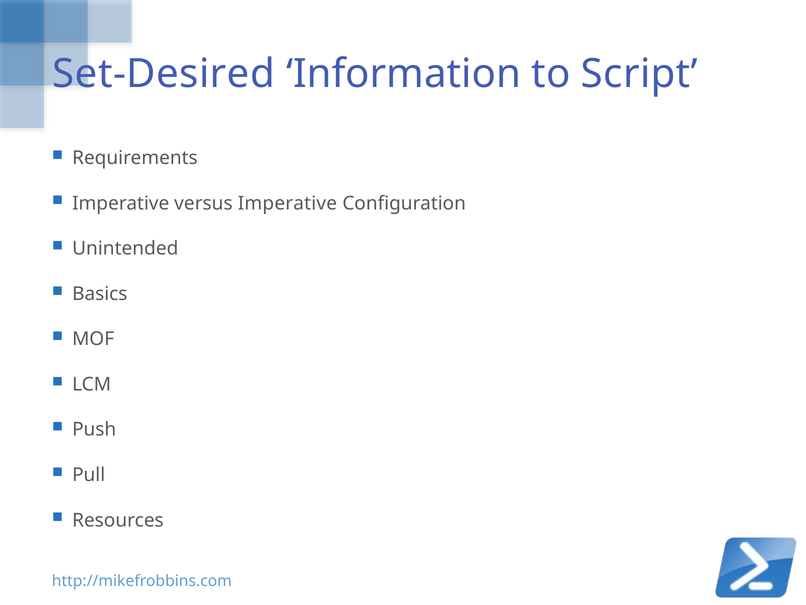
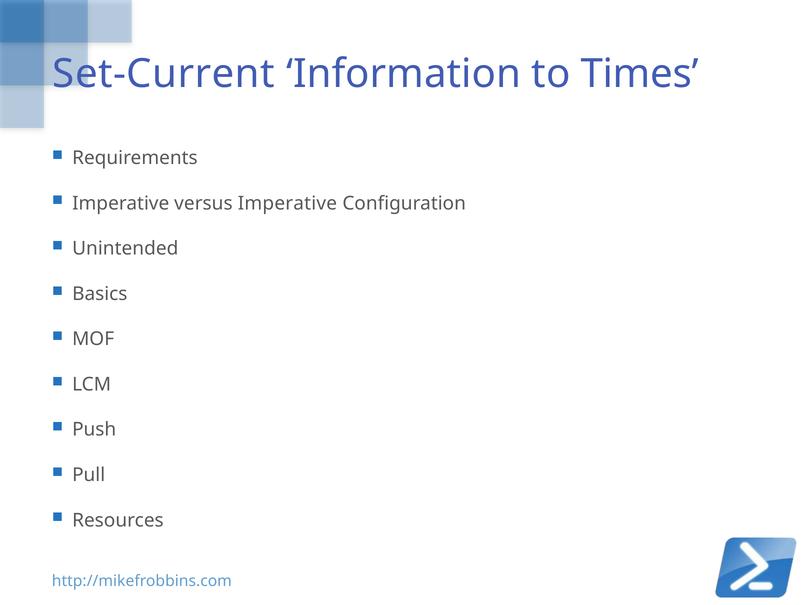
Set-Desired: Set-Desired -> Set-Current (164, 74)
Script: Script -> Times (640, 74)
